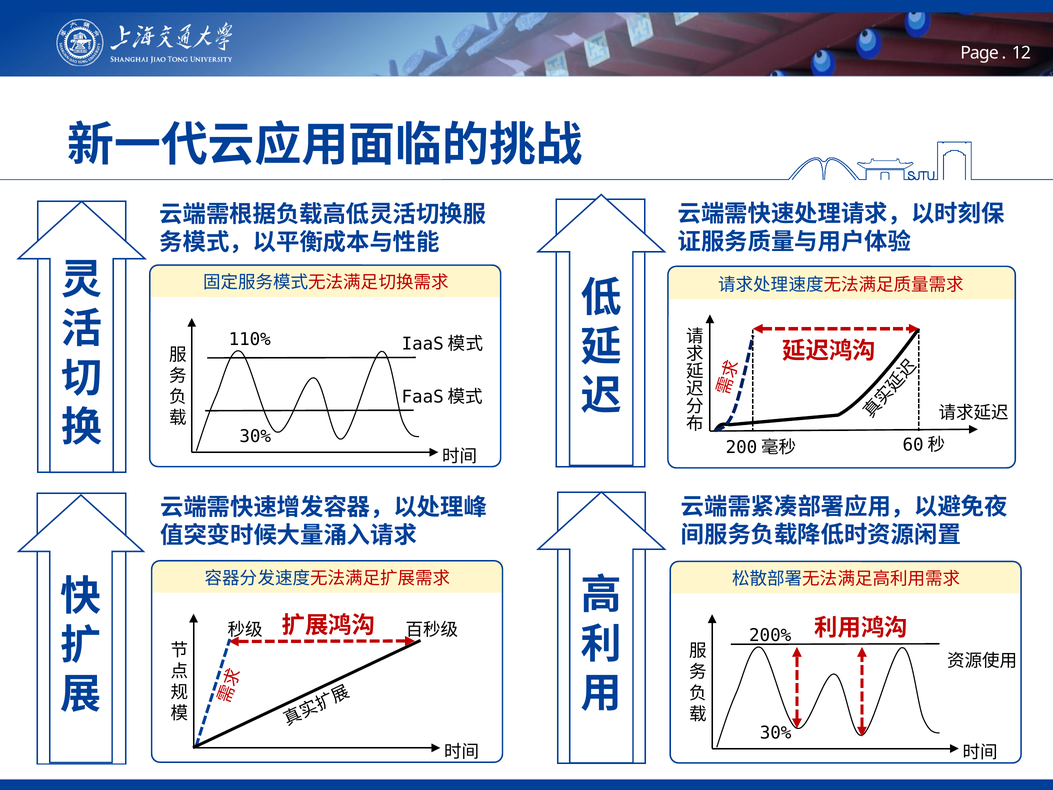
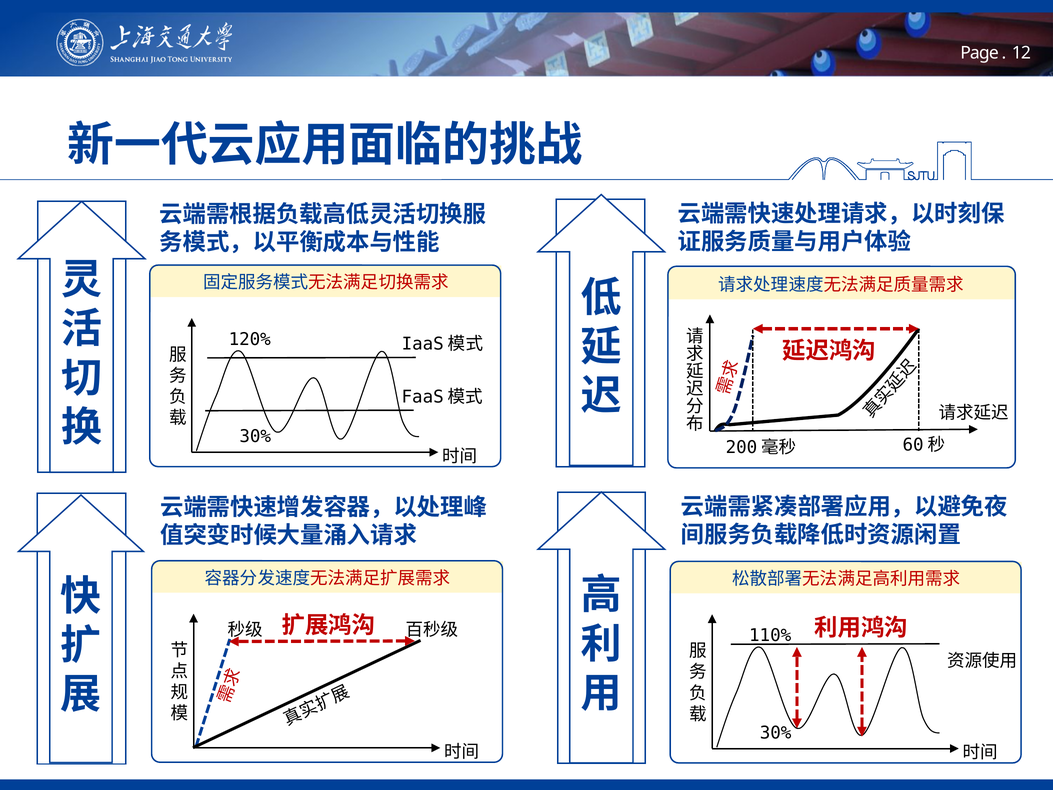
110%: 110% -> 120% (250, 339)
200%: 200% -> 110% (770, 635)
